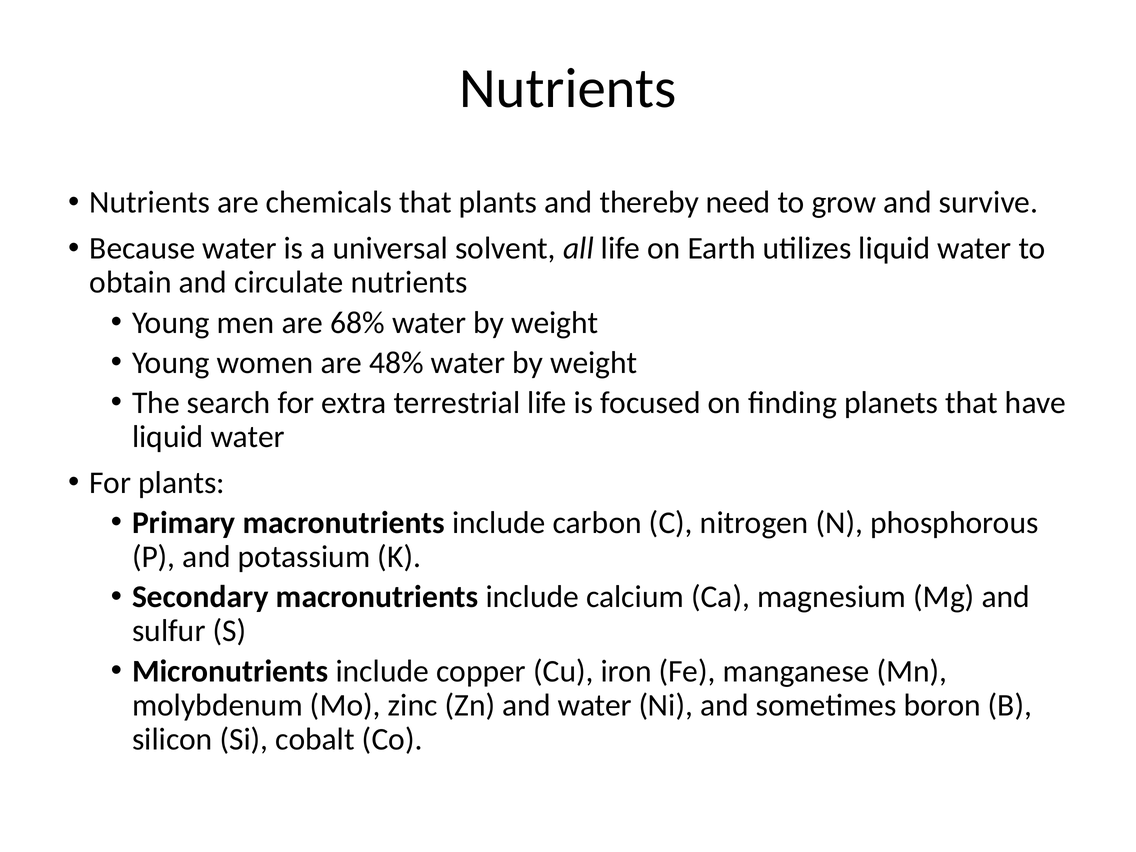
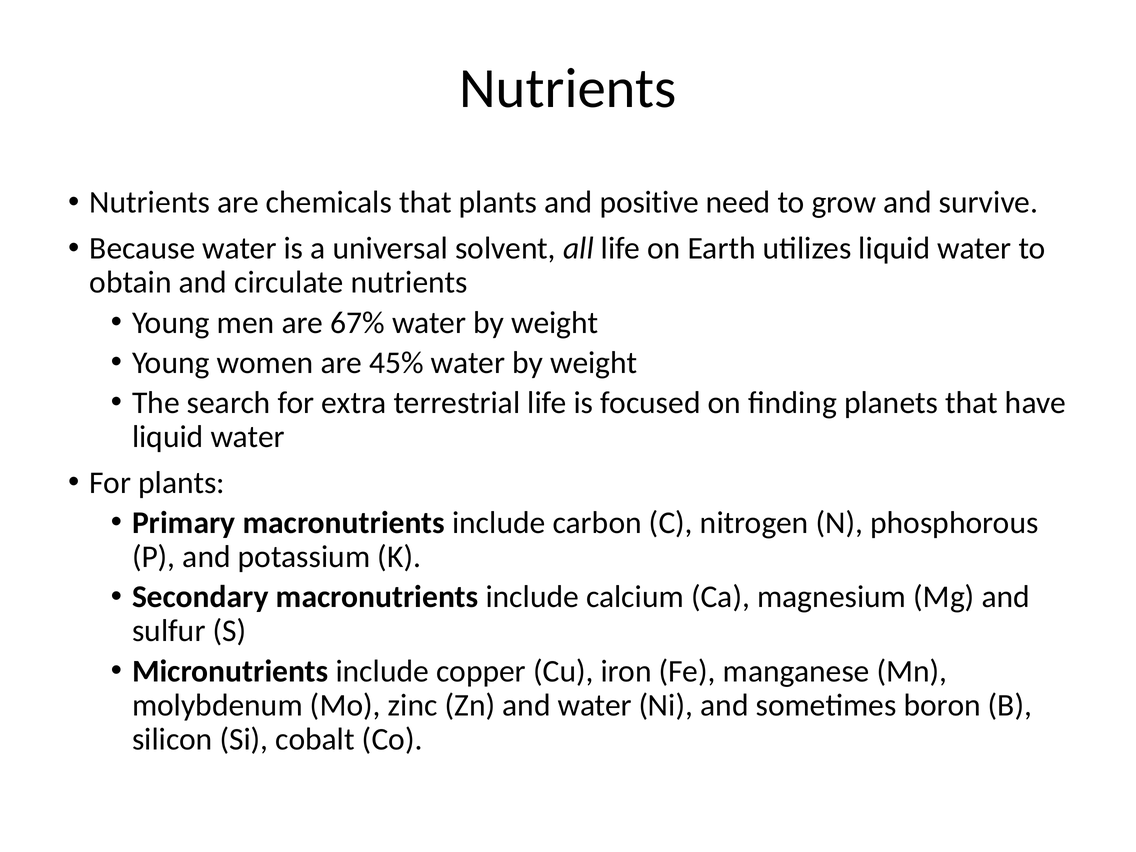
thereby: thereby -> positive (649, 202)
68%: 68% -> 67% (357, 323)
48%: 48% -> 45% (396, 363)
